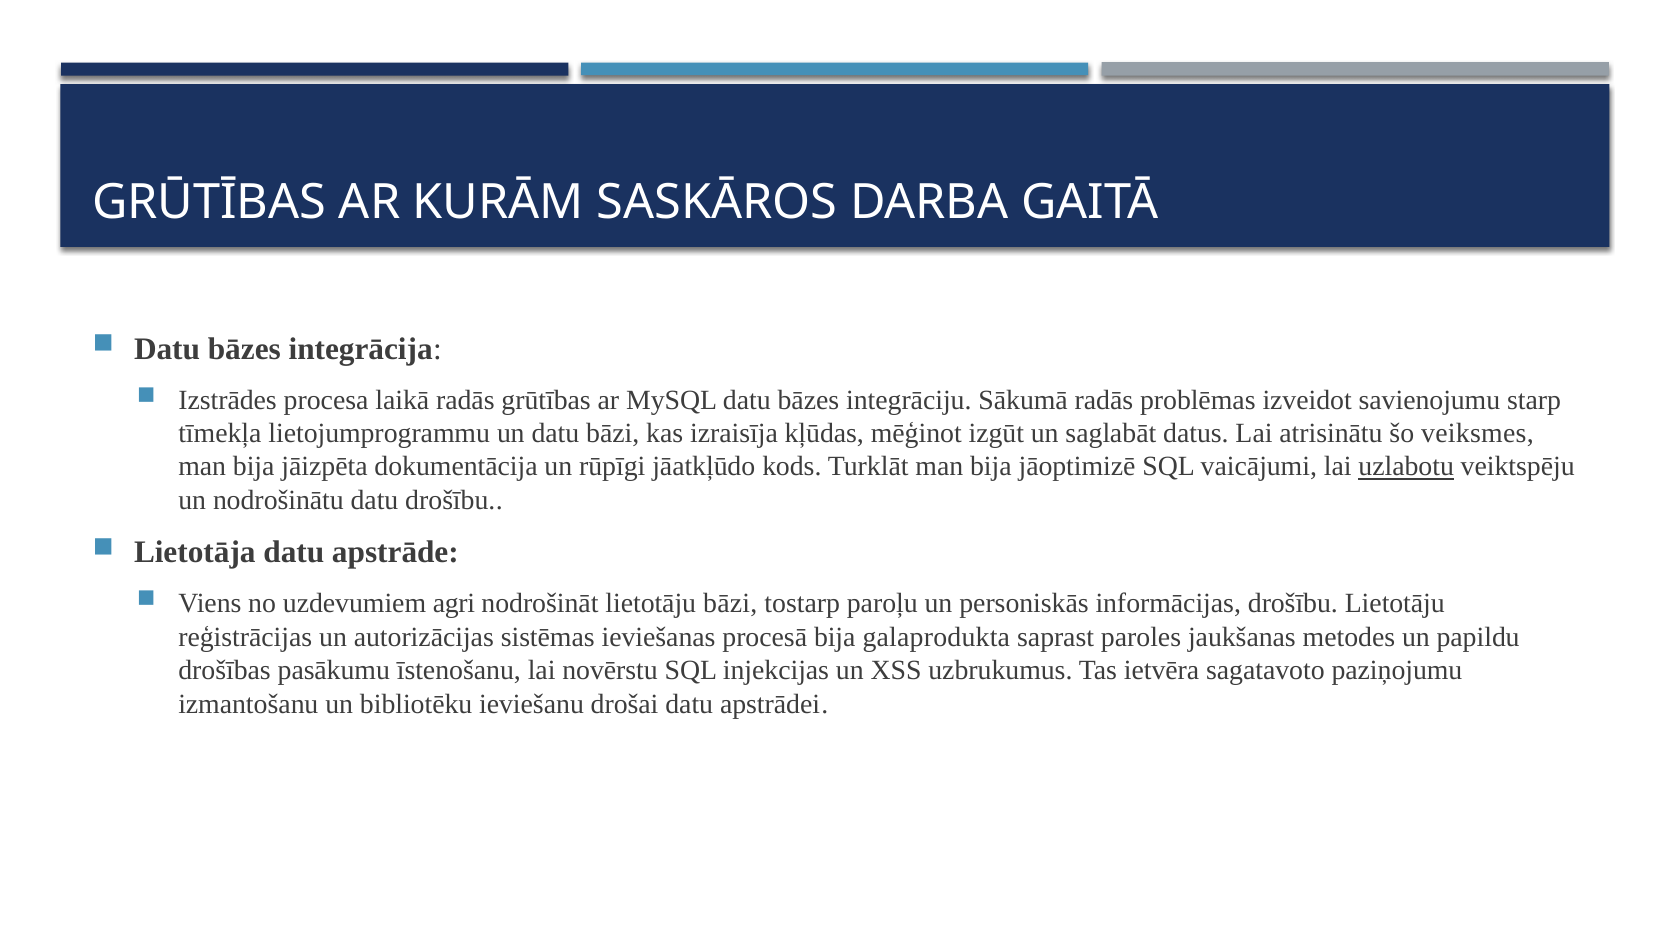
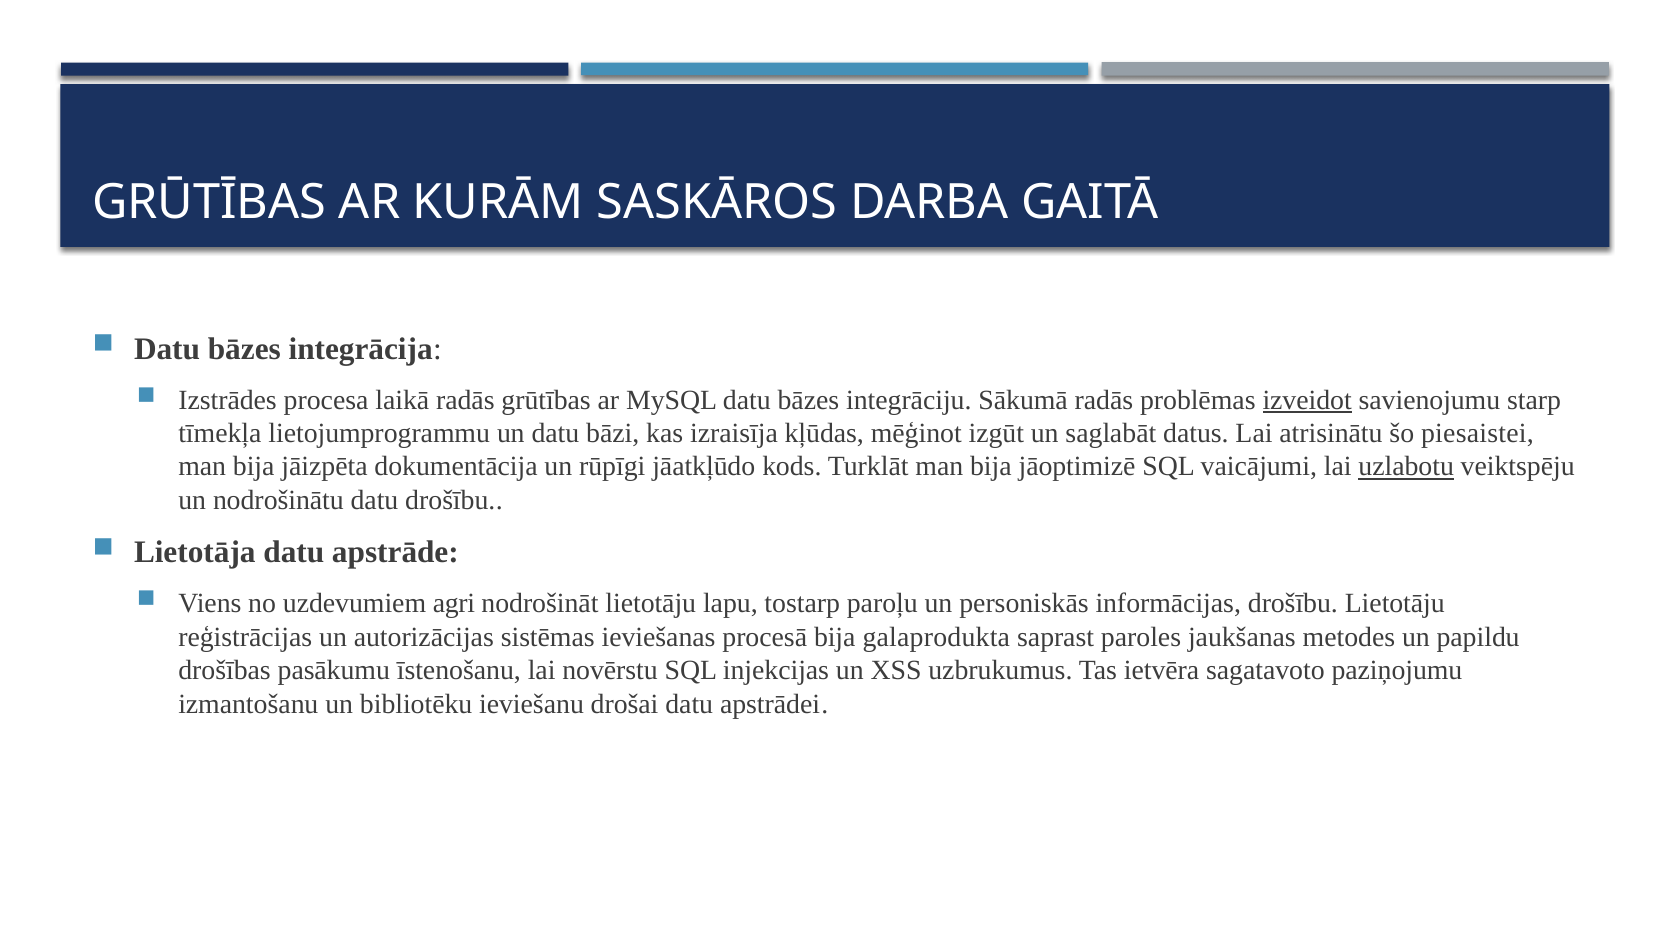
izveidot underline: none -> present (1307, 400)
veiksmes: veiksmes -> piesaistei (1477, 434)
lietotāju bāzi: bāzi -> lapu (730, 604)
